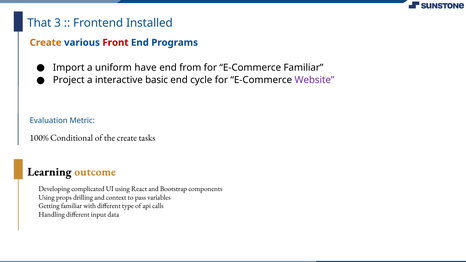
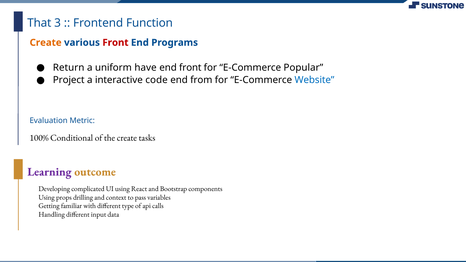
Installed: Installed -> Function (149, 23)
Import: Import -> Return (69, 68)
end from: from -> front (190, 68)
E-Commerce Familiar: Familiar -> Popular (303, 68)
basic: basic -> code (157, 80)
cycle: cycle -> from (201, 80)
Website colour: purple -> blue (314, 80)
Learning colour: black -> purple (49, 172)
